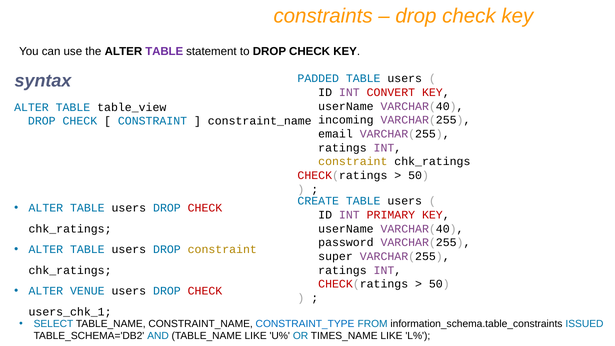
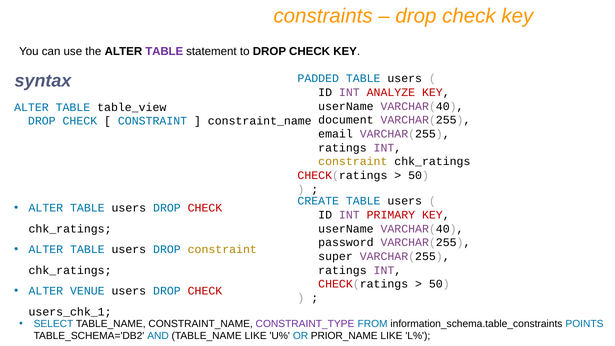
CONVERT: CONVERT -> ANALYZE (391, 92)
incoming: incoming -> document (346, 120)
CONSTRAINT_TYPE colour: blue -> purple (305, 324)
ISSUED: ISSUED -> POINTS (584, 324)
TIMES_NAME: TIMES_NAME -> PRIOR_NAME (344, 336)
